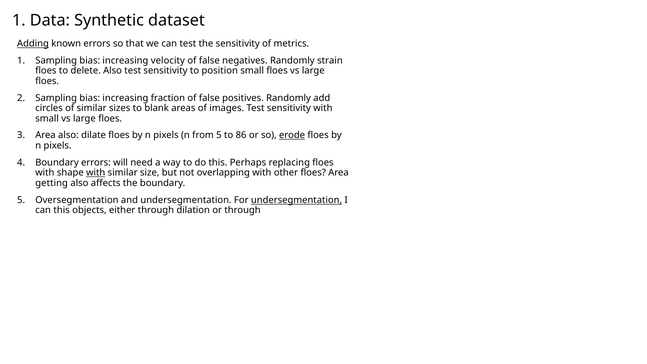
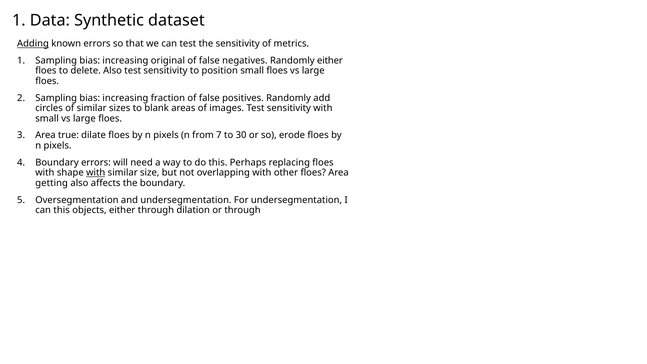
velocity: velocity -> original (168, 61)
Randomly strain: strain -> either (330, 61)
Area also: also -> true (68, 135)
from 5: 5 -> 7 (219, 135)
86: 86 -> 30 (241, 135)
erode underline: present -> none (292, 135)
undersegmentation underline: present -> none (296, 200)
